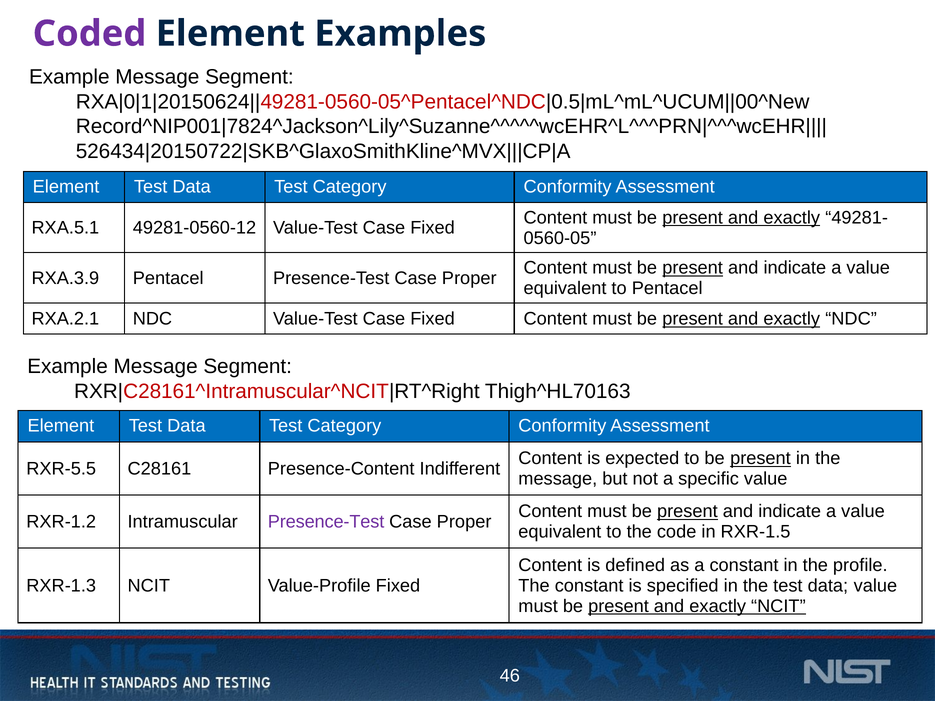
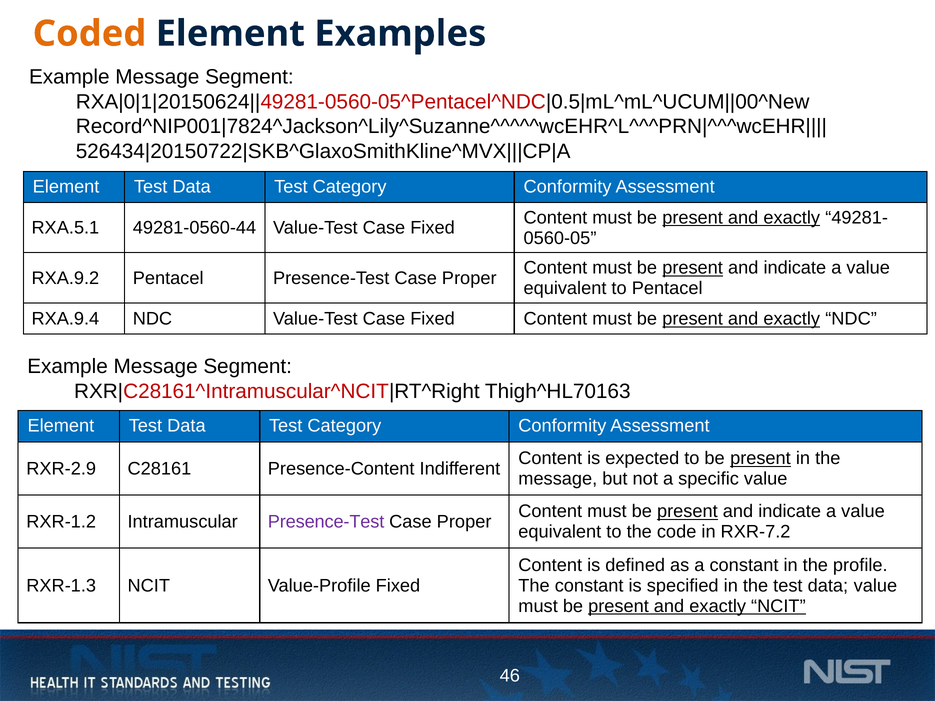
Coded colour: purple -> orange (90, 34)
49281-0560-12: 49281-0560-12 -> 49281-0560-44 (194, 228)
RXA.3.9: RXA.3.9 -> RXA.9.2 (65, 278)
RXA.2.1: RXA.2.1 -> RXA.9.4 (65, 319)
RXR-5.5: RXR-5.5 -> RXR-2.9 (61, 469)
RXR-1.5: RXR-1.5 -> RXR-7.2 (756, 532)
